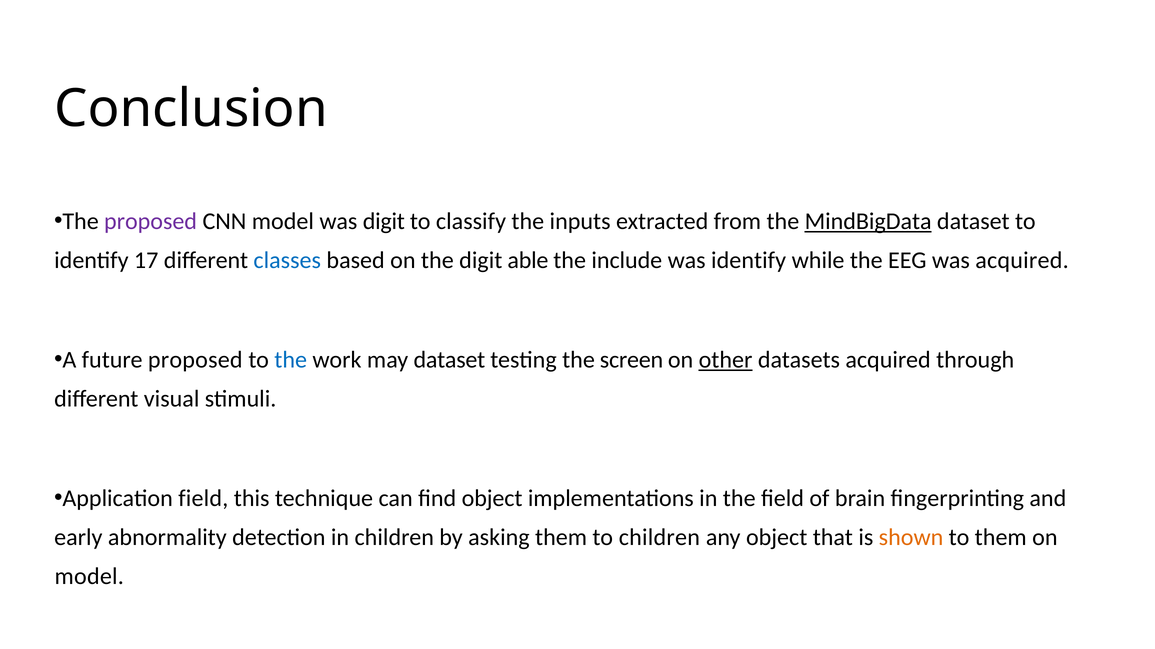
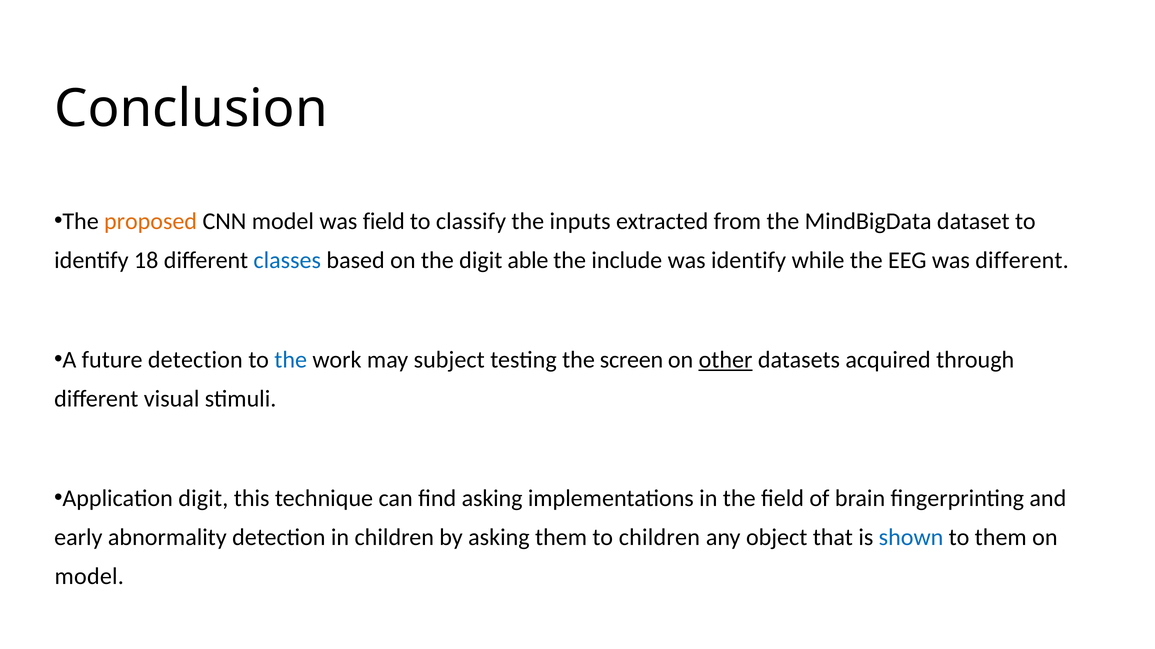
proposed colour: purple -> orange (151, 222)
was digit: digit -> field (384, 222)
MindBigData underline: present -> none (868, 222)
17: 17 -> 18 (146, 261)
was acquired: acquired -> different (1022, 261)
future proposed: proposed -> detection (195, 360)
may dataset: dataset -> subject (449, 360)
Application field: field -> digit (203, 499)
find object: object -> asking (492, 499)
shown colour: orange -> blue (911, 538)
